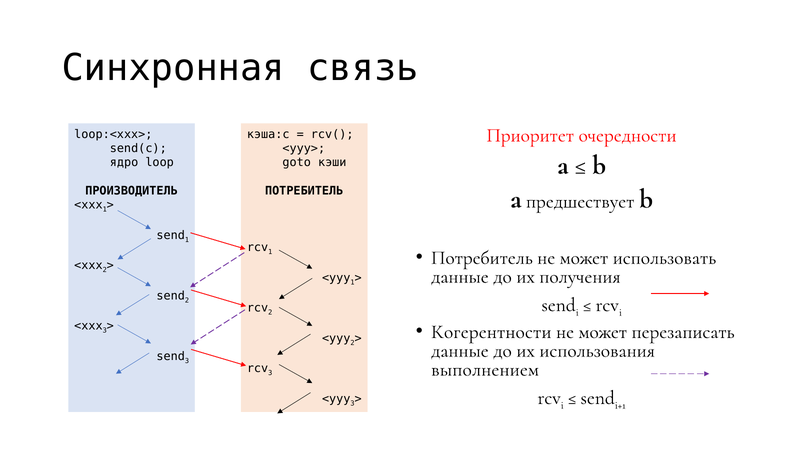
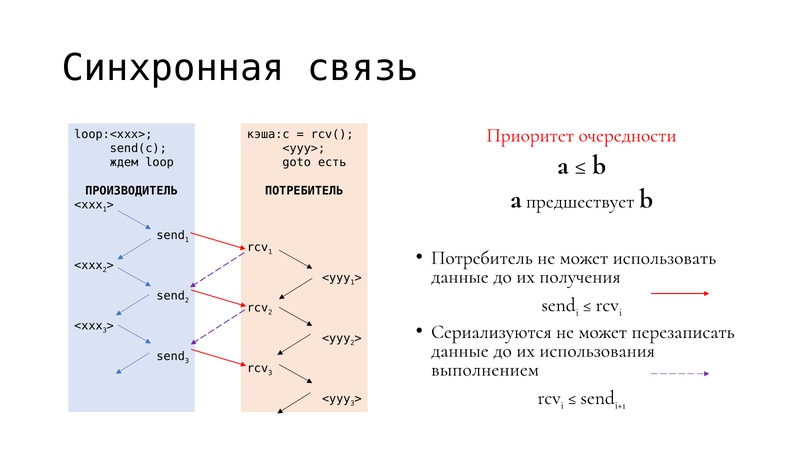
ядро: ядро -> ждем (124, 163)
кэши: кэши -> есть (332, 163)
Когерентности: Когерентности -> Сериализуются (491, 332)
